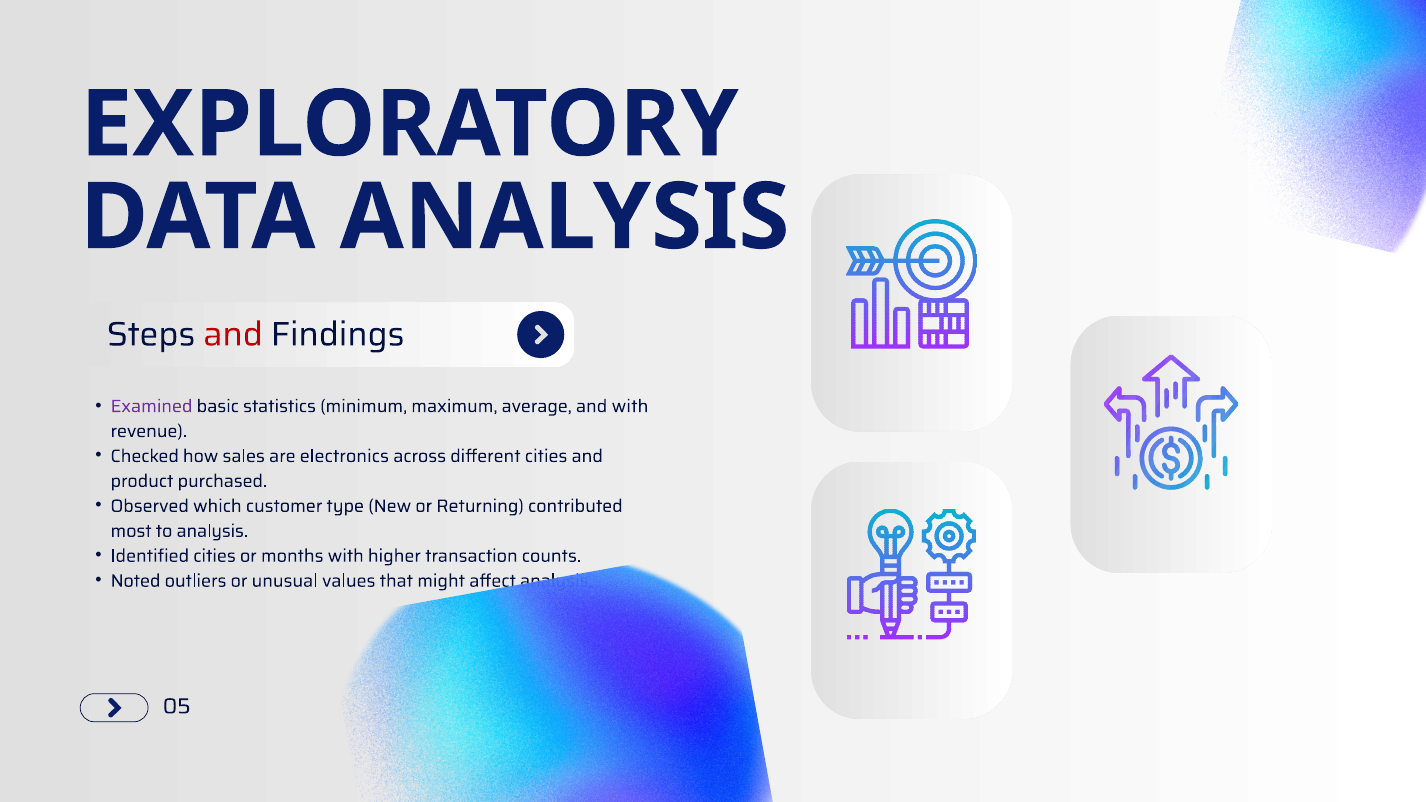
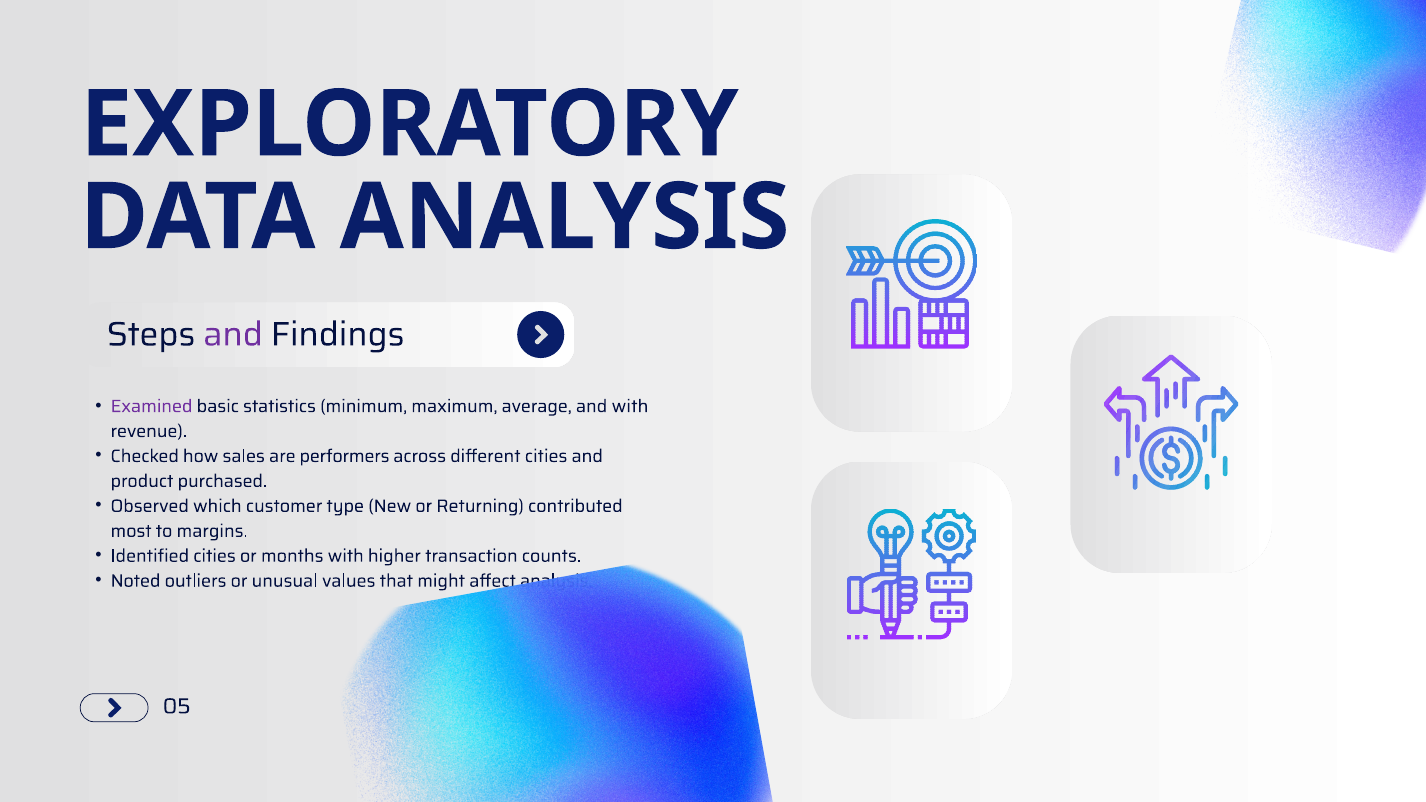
and colour: red -> purple (233, 334)
electronics: electronics -> performers (345, 456)
to analysis: analysis -> margins (212, 531)
